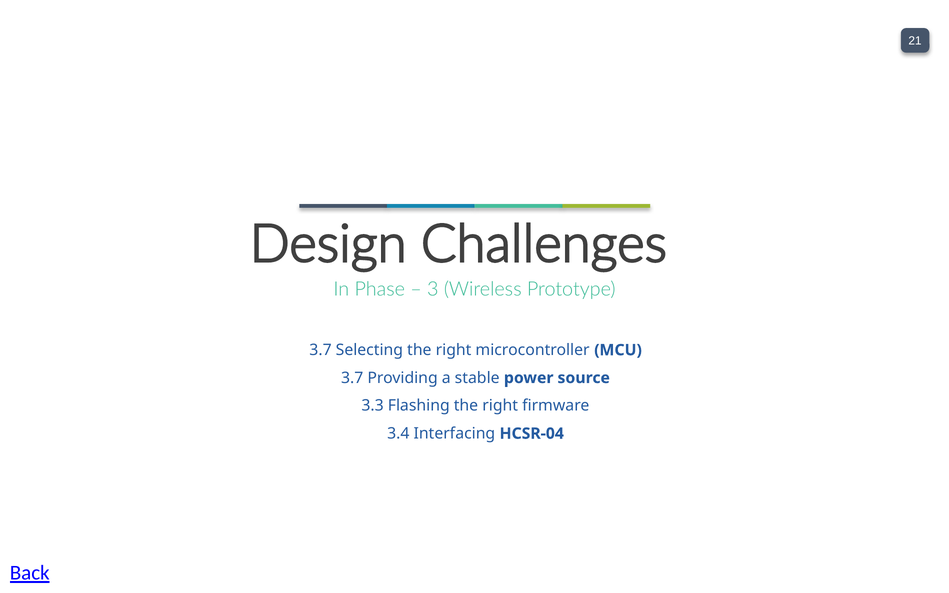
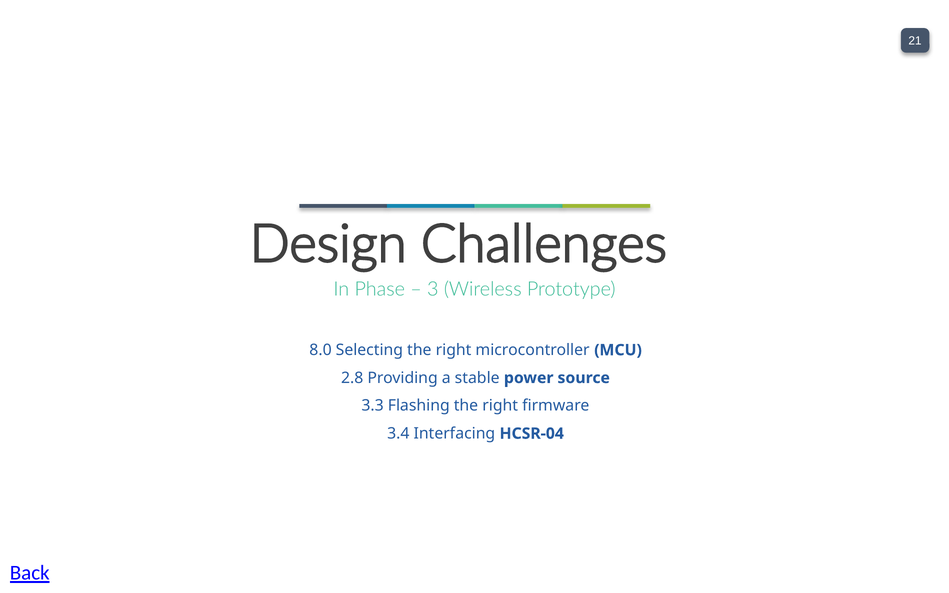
3.7: 3.7 -> 8.0 (321, 350)
3.7: 3.7 -> 2.8 (352, 378)
